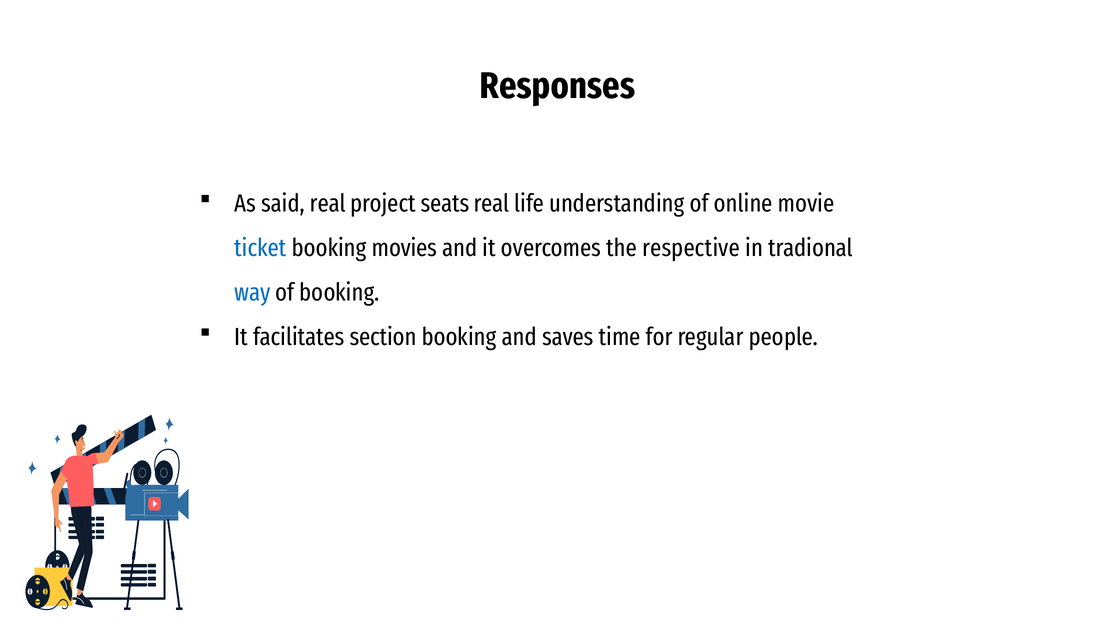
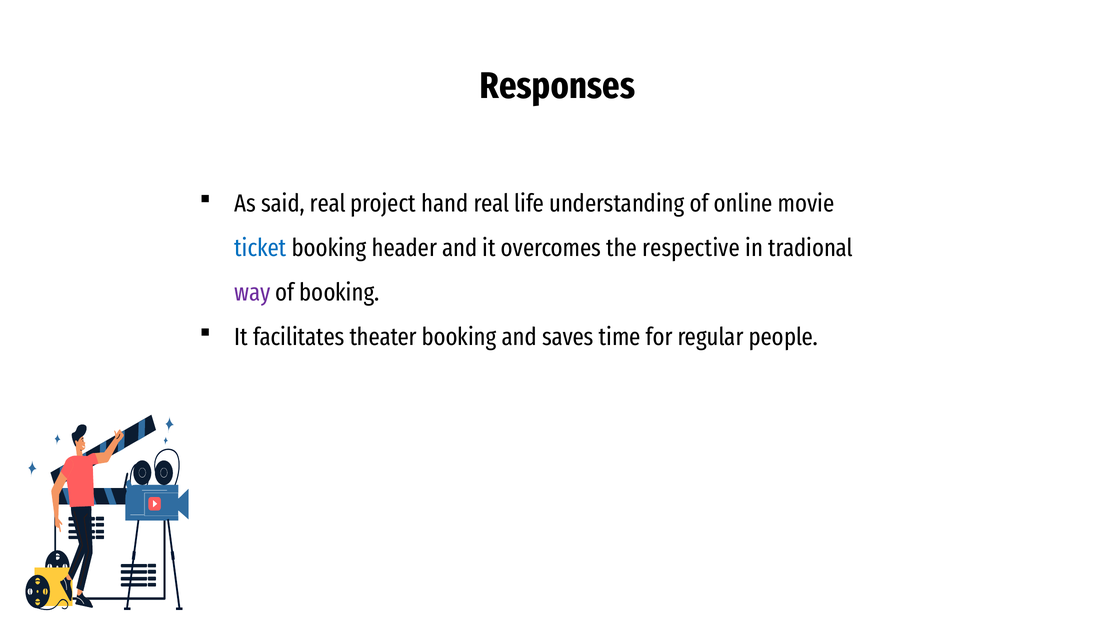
seats: seats -> hand (445, 204)
movies: movies -> header (404, 248)
way colour: blue -> purple (252, 293)
section: section -> theater (383, 337)
